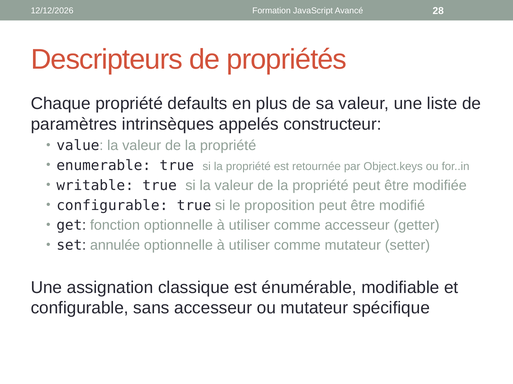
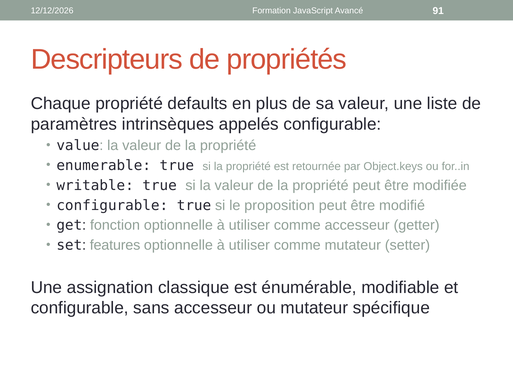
28: 28 -> 91 (438, 11)
appelés constructeur: constructeur -> configurable (332, 124)
annulée: annulée -> features (115, 246)
